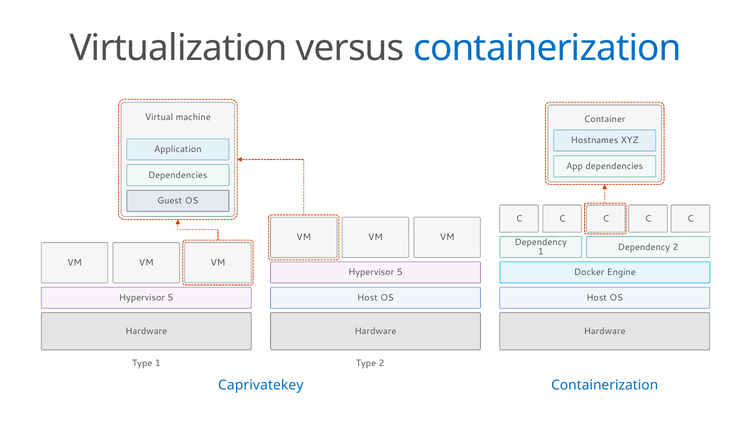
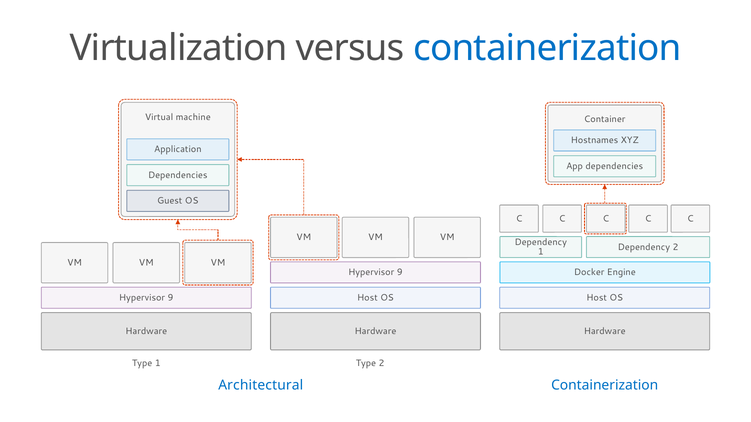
5: 5 -> 9 (400, 273)
5: 5 -> 9 (170, 298)
Caprivatekey: Caprivatekey -> Architectural (261, 386)
